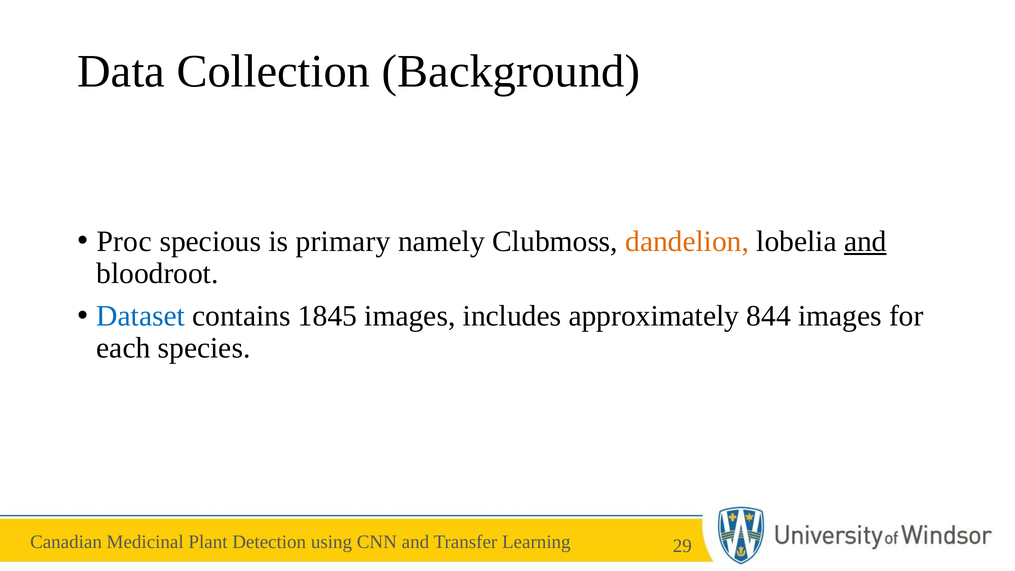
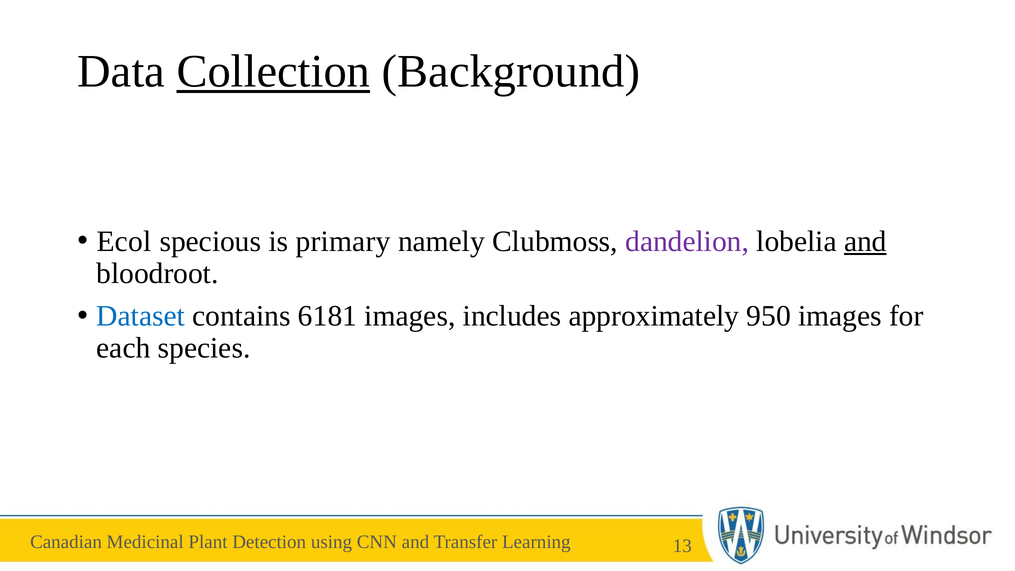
Collection underline: none -> present (273, 71)
Proc: Proc -> Ecol (124, 241)
dandelion colour: orange -> purple (687, 241)
1845: 1845 -> 6181 (328, 316)
844: 844 -> 950 (769, 316)
29: 29 -> 13 (682, 546)
